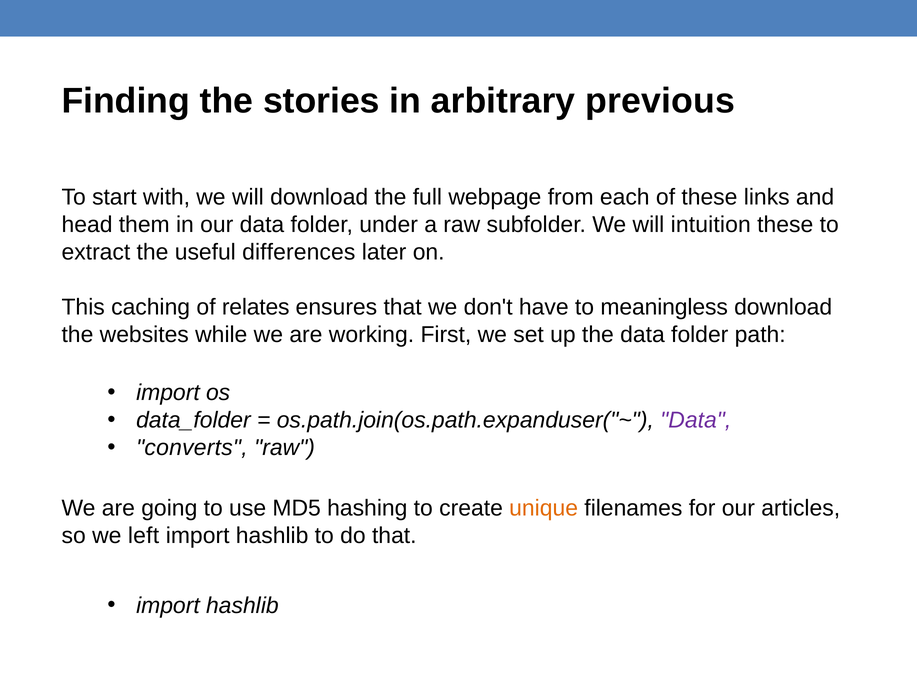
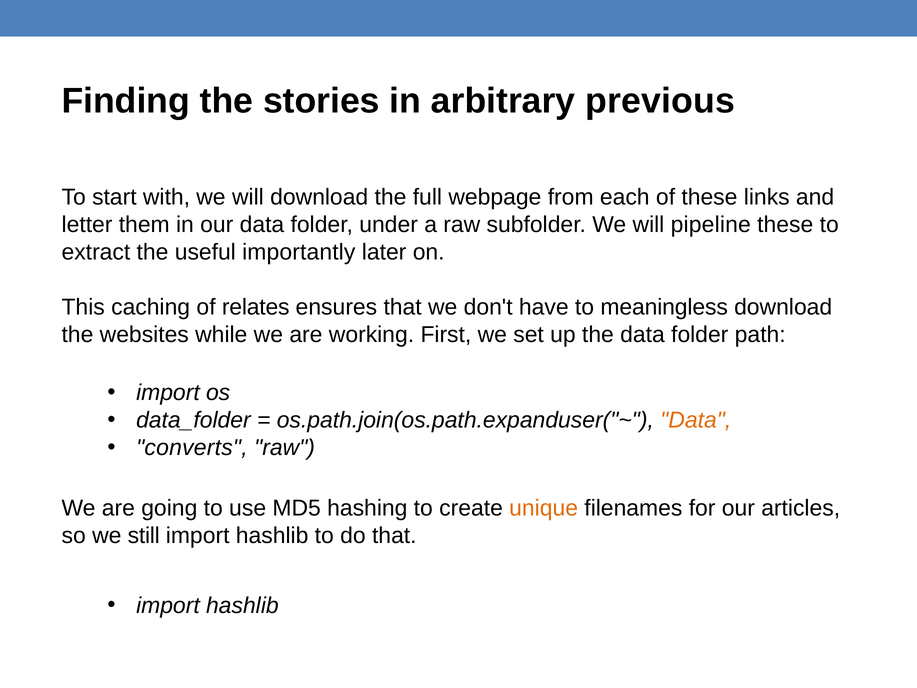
head: head -> letter (87, 224)
intuition: intuition -> pipeline (711, 224)
differences: differences -> importantly (299, 252)
Data colour: purple -> orange (696, 420)
left: left -> still (144, 536)
